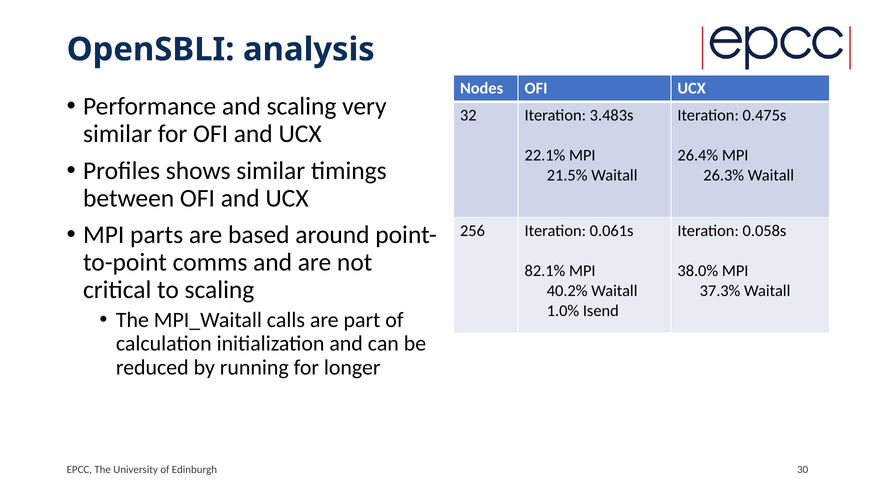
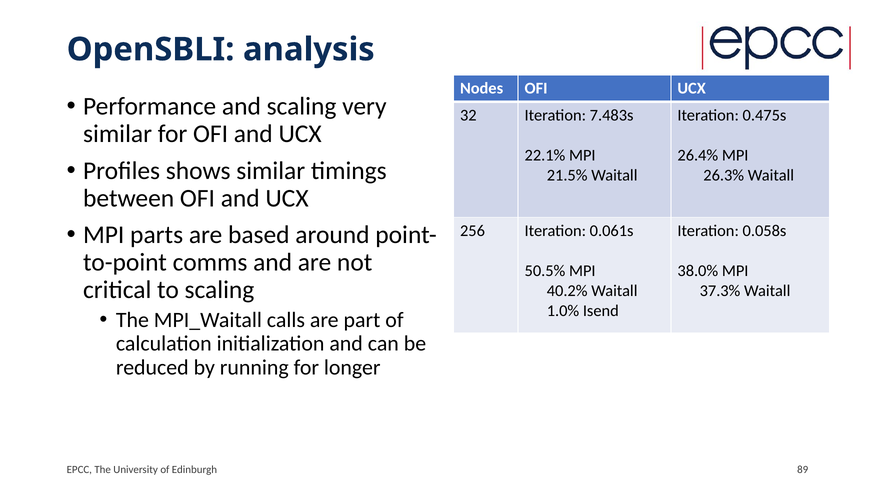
3.483s: 3.483s -> 7.483s (612, 115)
82.1%: 82.1% -> 50.5% (545, 271)
30: 30 -> 89 (803, 470)
